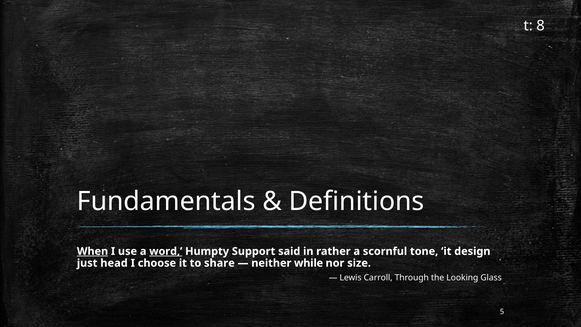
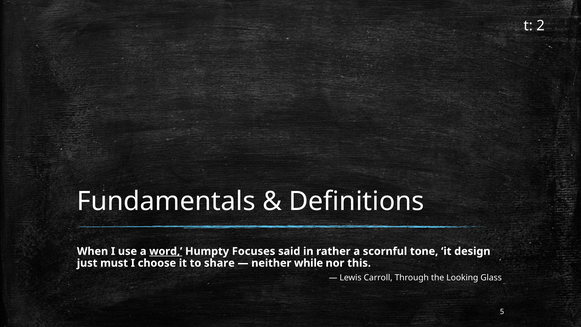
8: 8 -> 2 (541, 26)
When underline: present -> none (93, 251)
Support: Support -> Focuses (254, 251)
head: head -> must (114, 263)
size: size -> this (359, 263)
